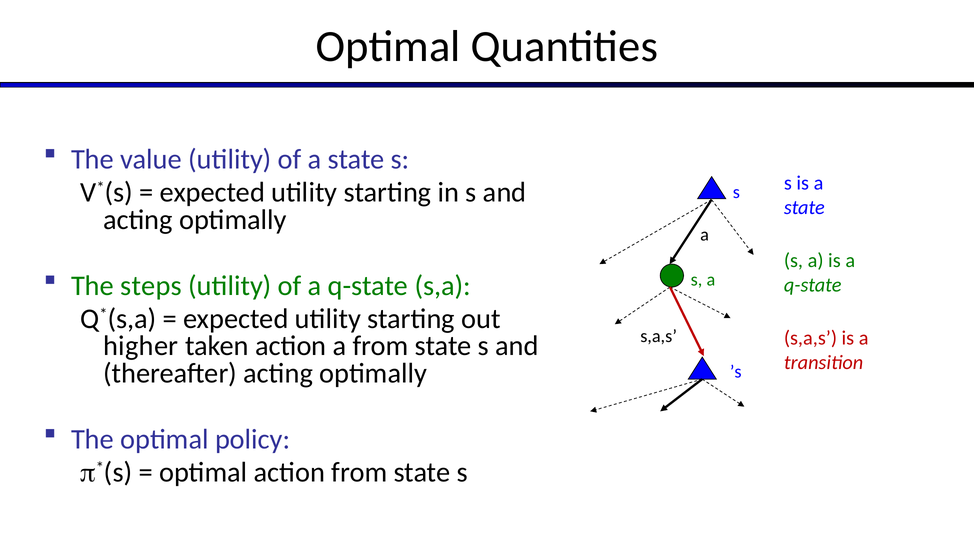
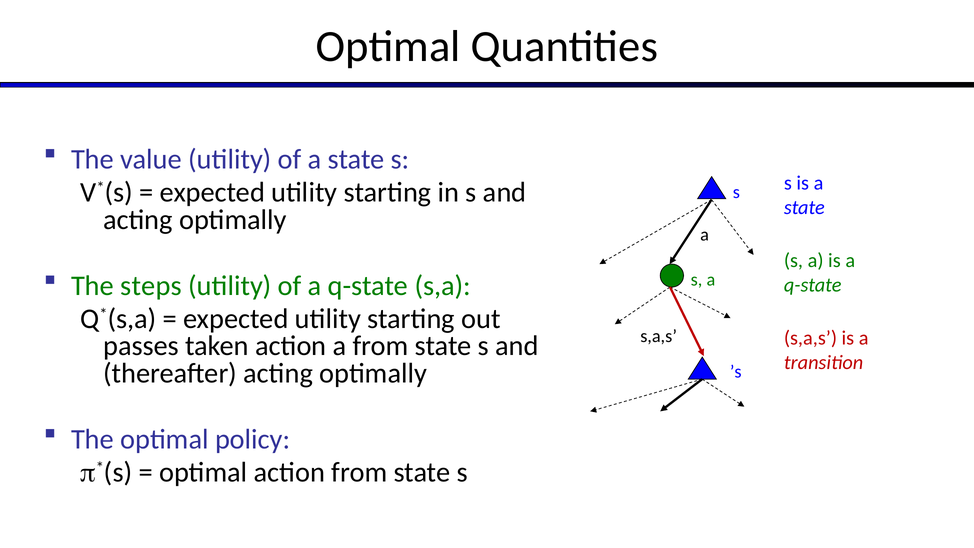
higher: higher -> passes (141, 346)
